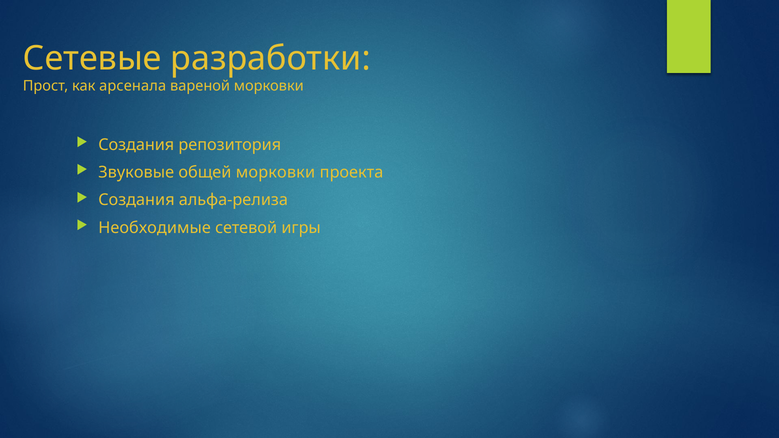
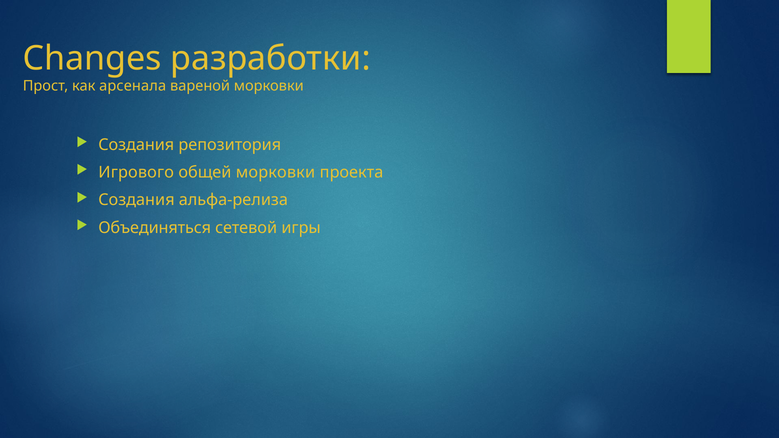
Сетевые: Сетевые -> Changes (92, 58)
Звуковые: Звуковые -> Игрового (136, 173)
Необходимые: Необходимые -> Объединяться (155, 228)
